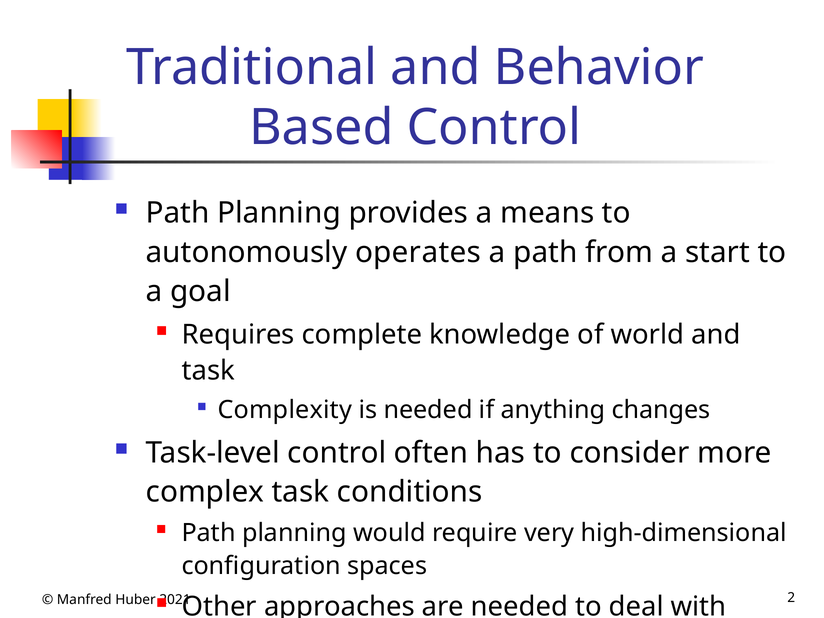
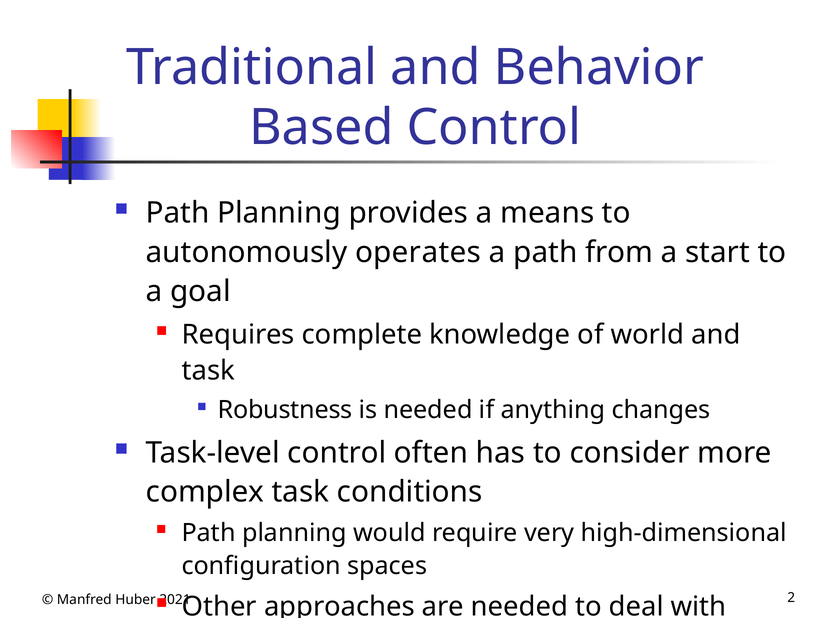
Complexity: Complexity -> Robustness (285, 410)
